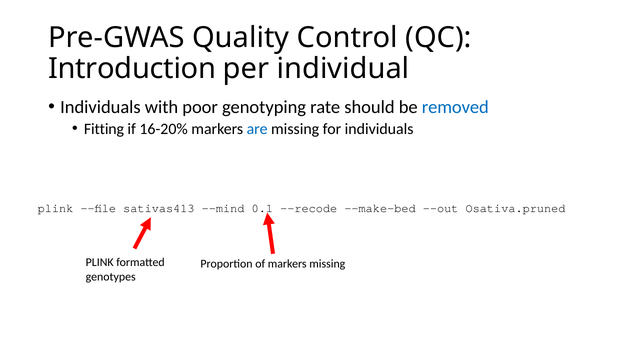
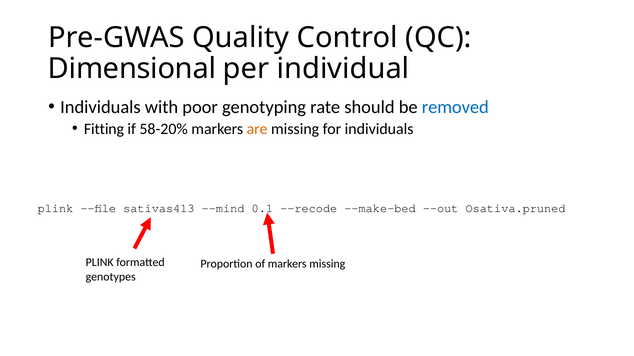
Introduction: Introduction -> Dimensional (132, 69)
16-20%: 16-20% -> 58-20% (164, 129)
are colour: blue -> orange (257, 129)
